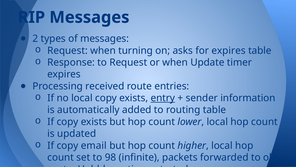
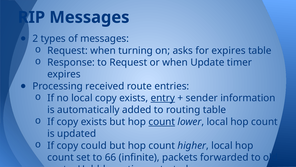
count underline: none -> present (162, 121)
email: email -> could (94, 145)
98: 98 -> 66 (111, 157)
